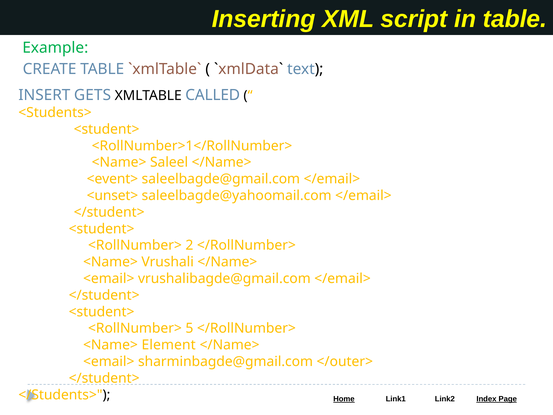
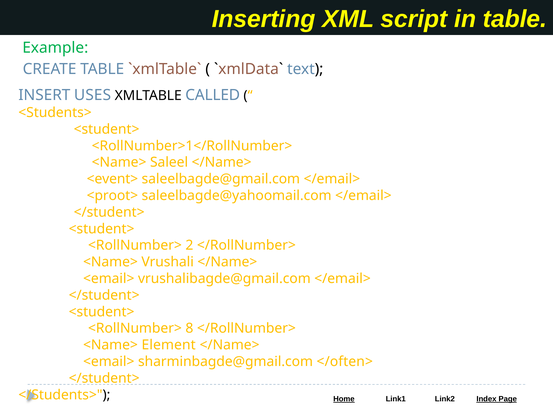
GETS: GETS -> USES (93, 95)
<unset>: <unset> -> <proot> (112, 195)
5: 5 -> 8 (189, 328)
</outer>: </outer> -> </often> (345, 361)
